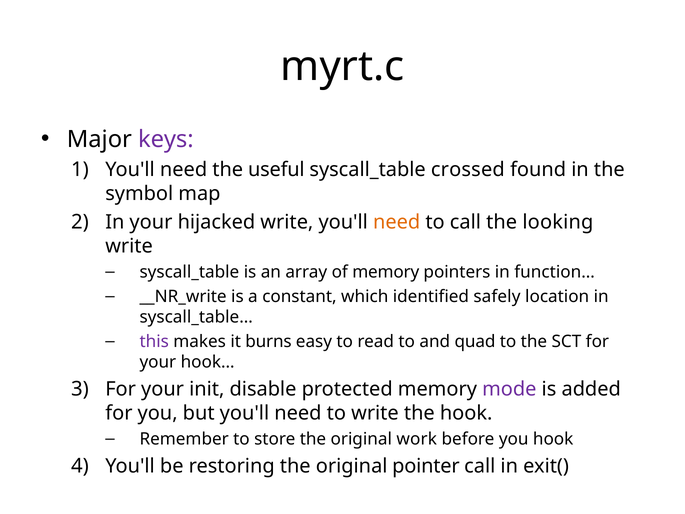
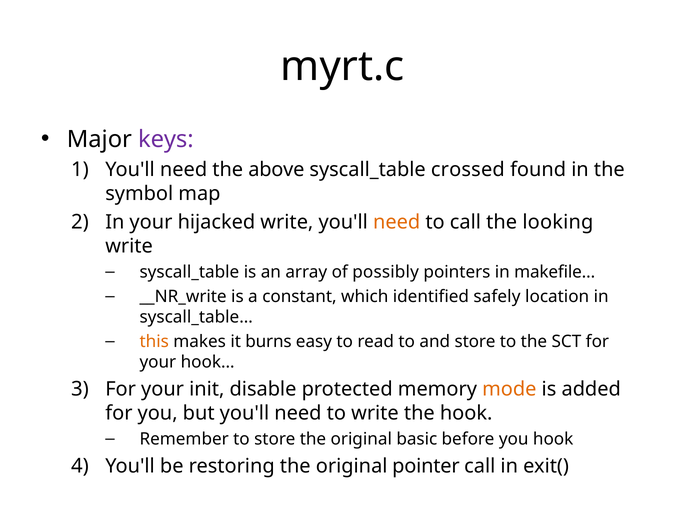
useful: useful -> above (276, 170)
of memory: memory -> possibly (386, 272)
function…: function… -> makefile… (555, 272)
this colour: purple -> orange (154, 341)
and quad: quad -> store (475, 341)
mode colour: purple -> orange (509, 389)
work: work -> basic (417, 439)
